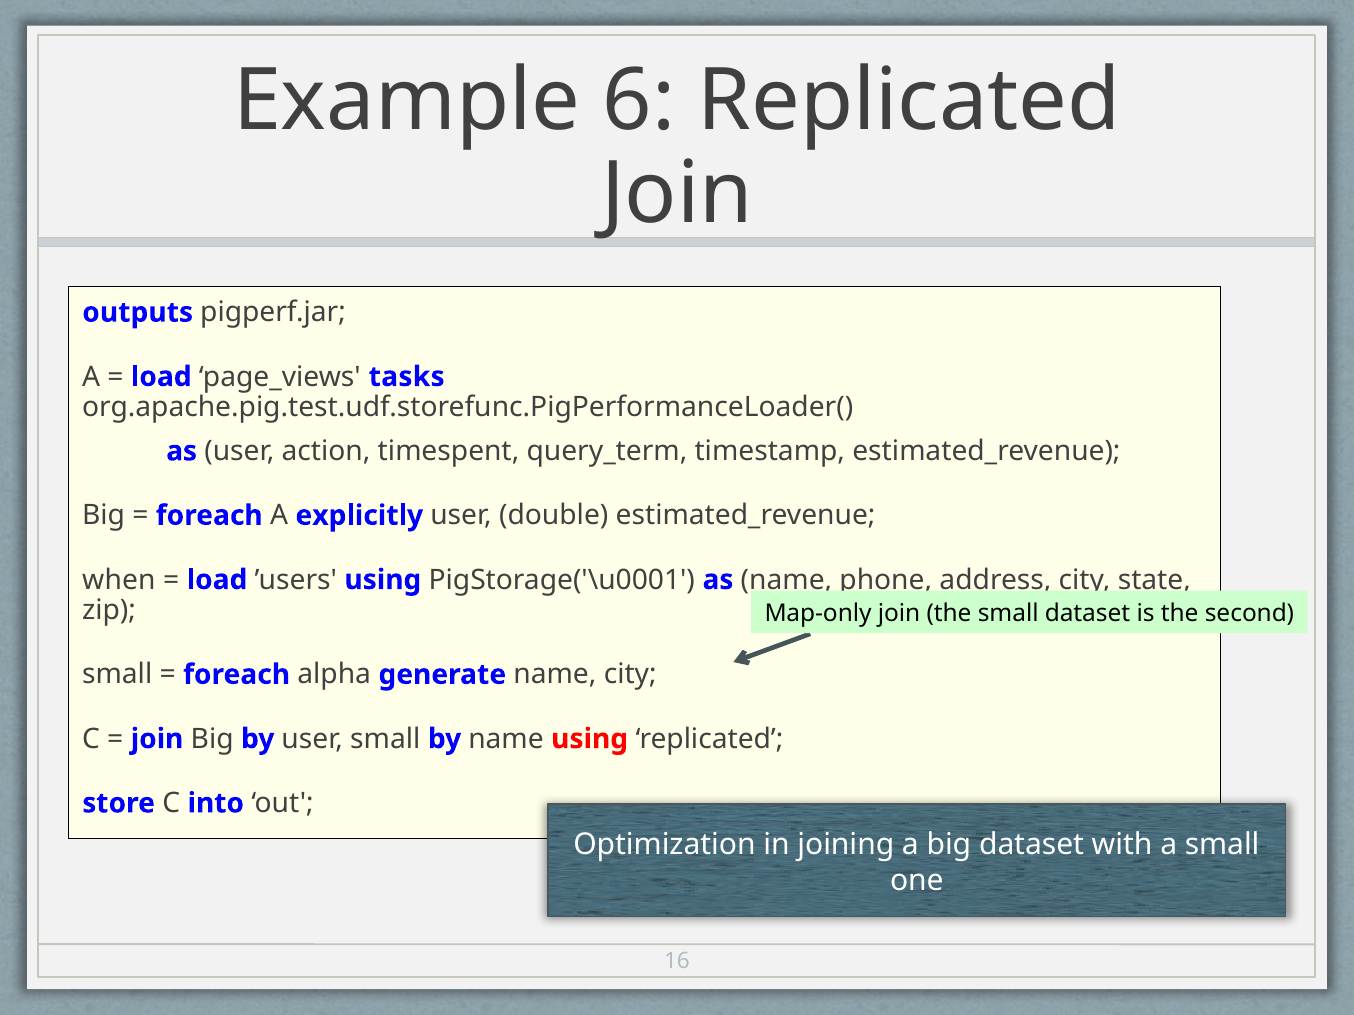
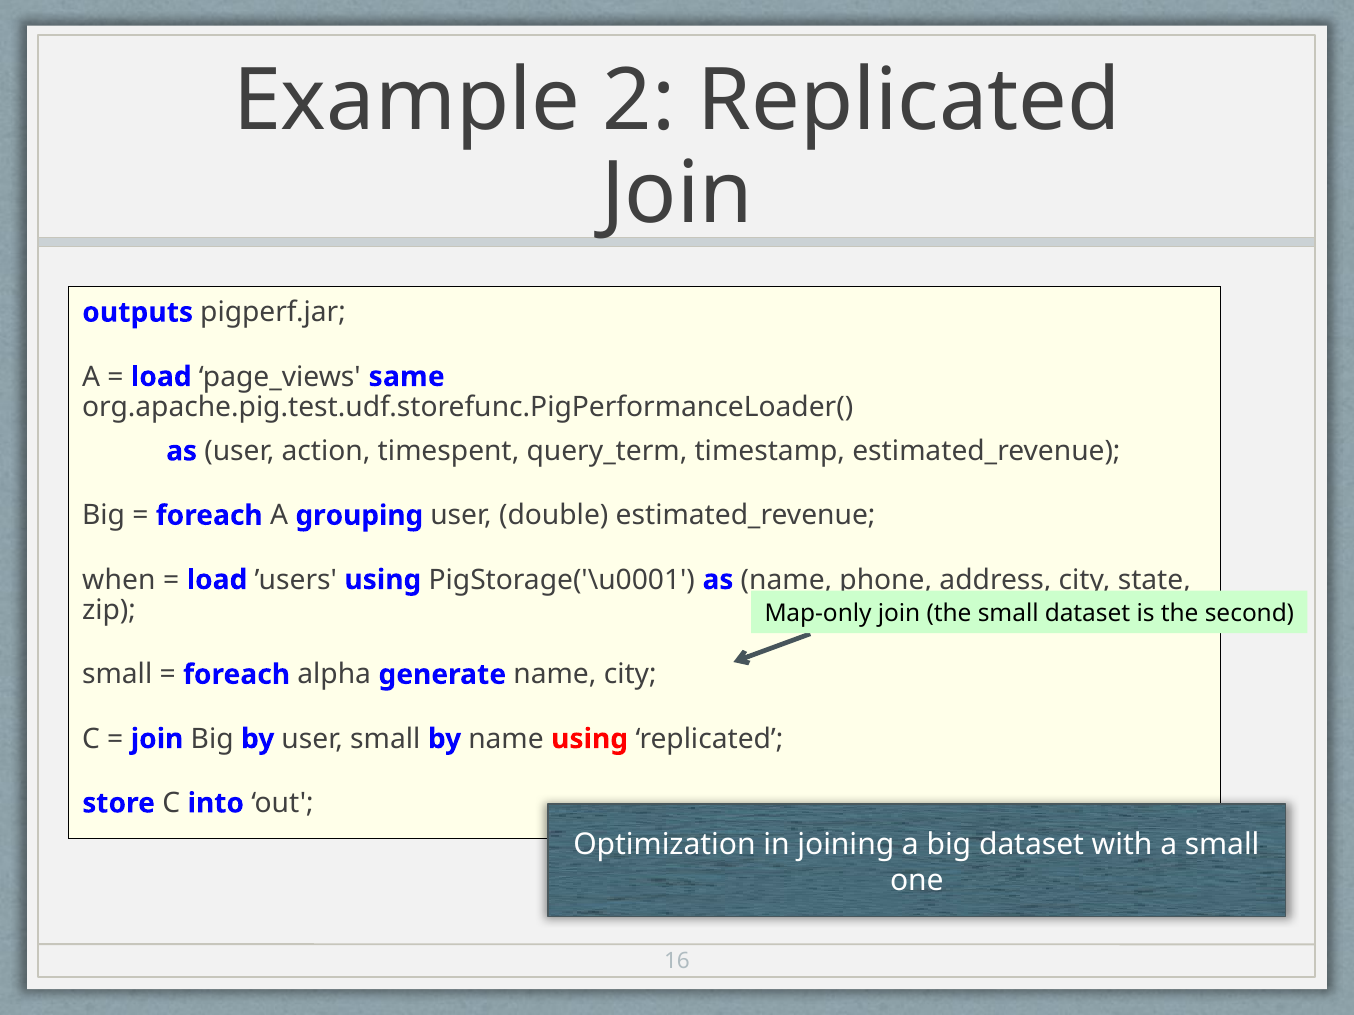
6: 6 -> 2 (639, 101)
tasks: tasks -> same (407, 377)
explicitly: explicitly -> grouping (359, 516)
